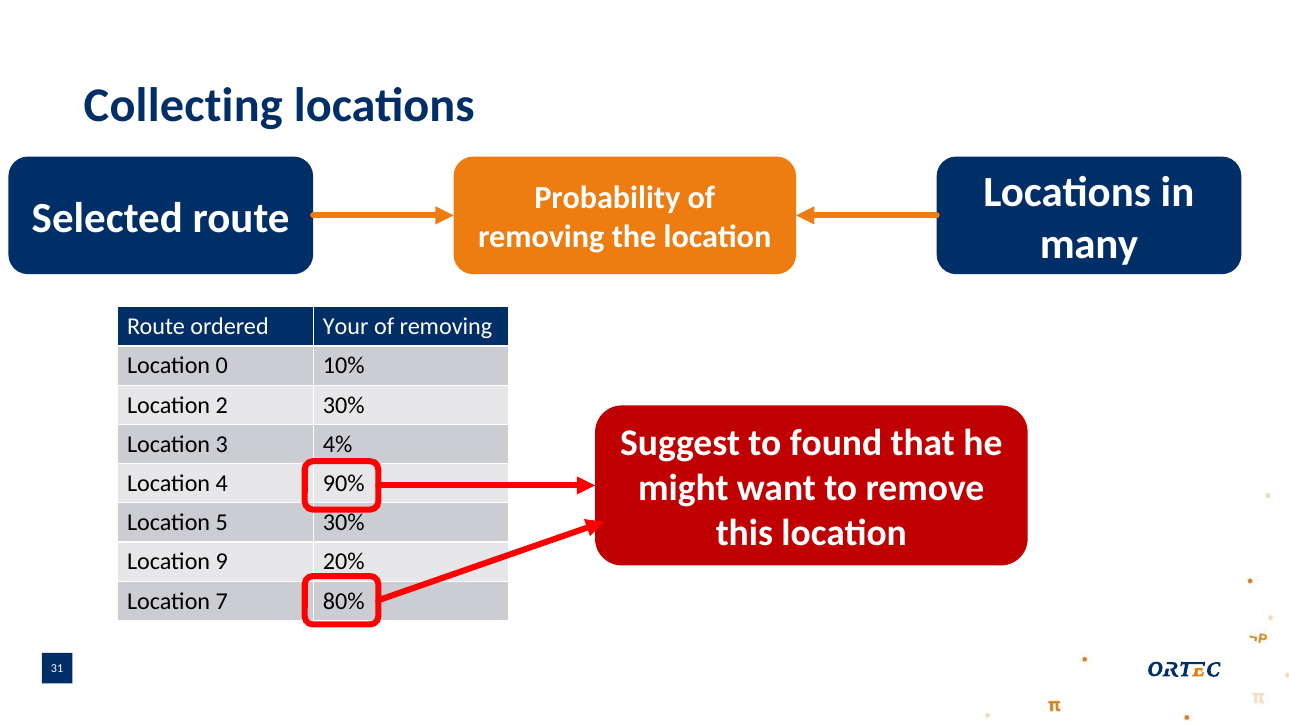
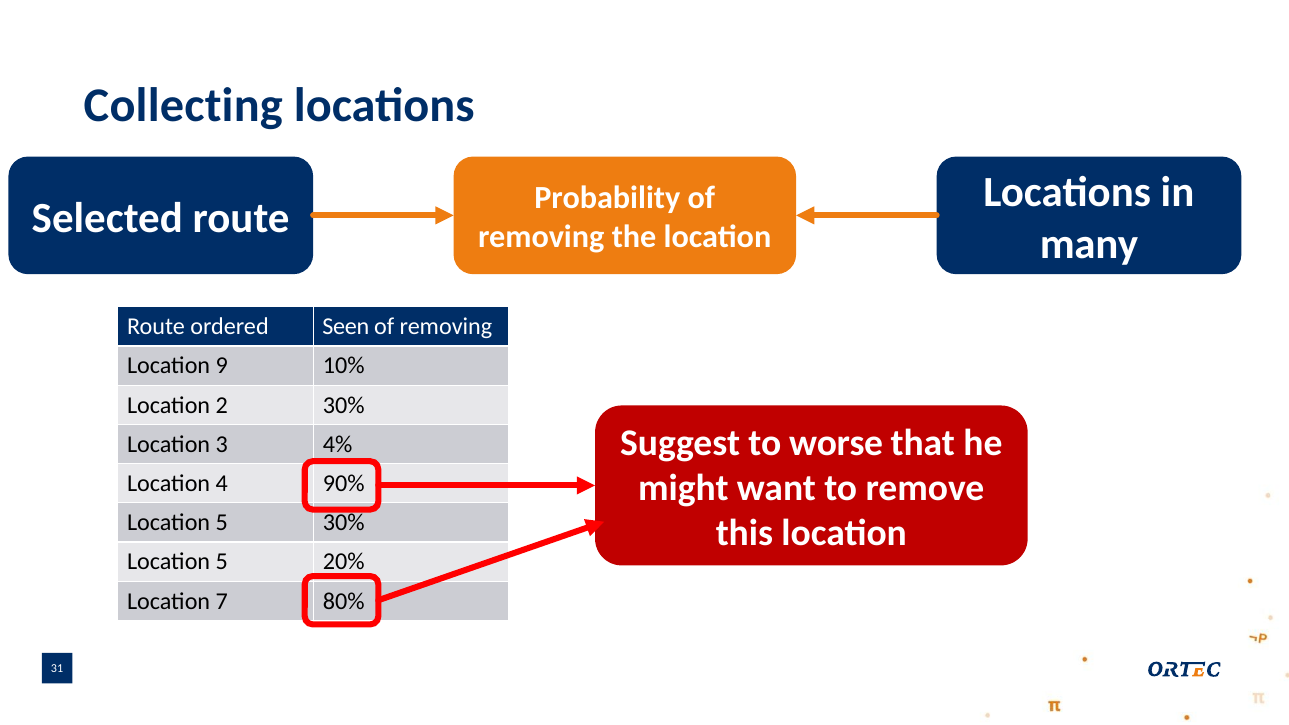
Your: Your -> Seen (346, 327)
0: 0 -> 9 (222, 366)
found: found -> worse (836, 443)
9: 9 -> 5 (222, 562)
